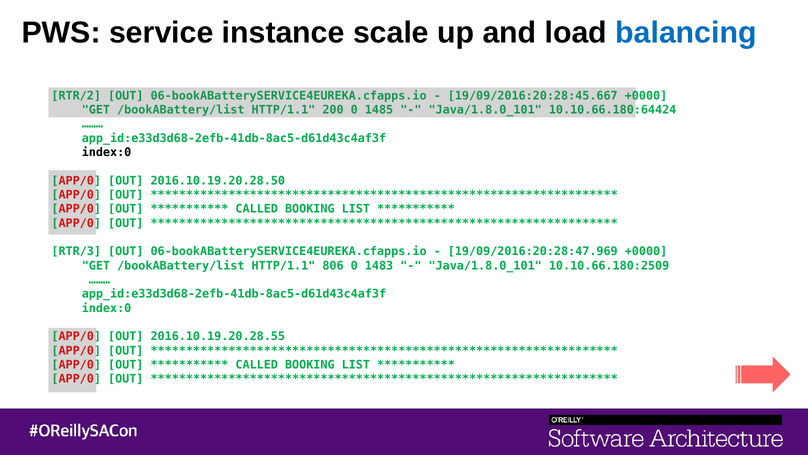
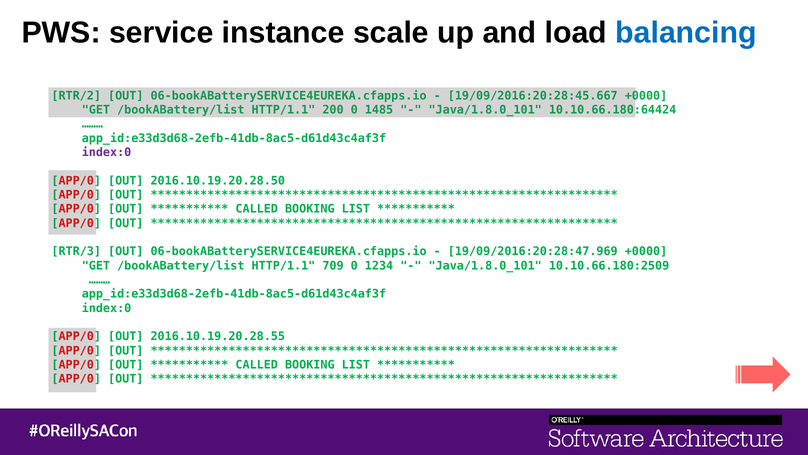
index:0 colour: black -> purple (107, 152)
806: 806 -> 709 (333, 265)
1483: 1483 -> 1234 (379, 265)
